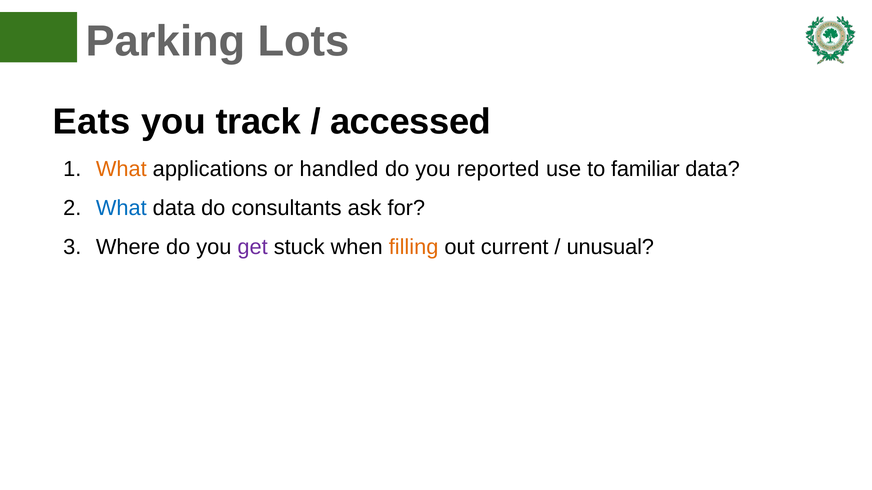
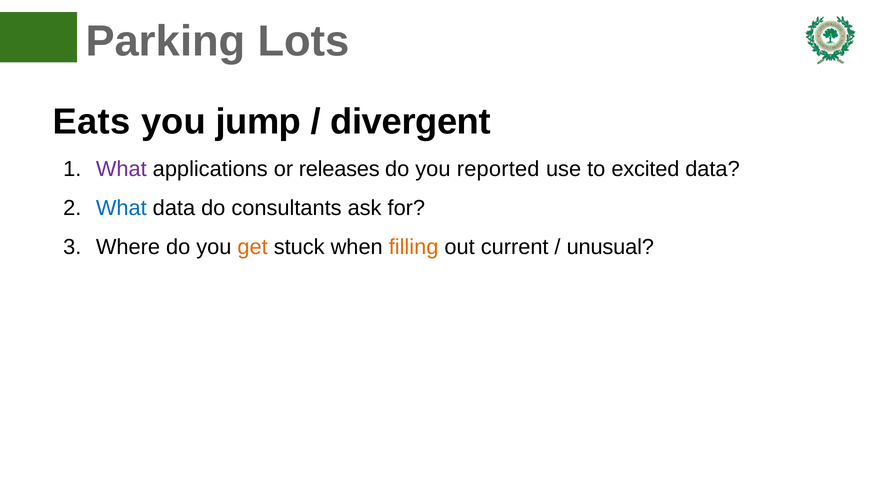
track: track -> jump (258, 122)
accessed: accessed -> divergent (411, 122)
What colour: orange -> purple (121, 169)
handled: handled -> releases (339, 169)
familiar: familiar -> excited (645, 169)
get colour: purple -> orange (253, 248)
